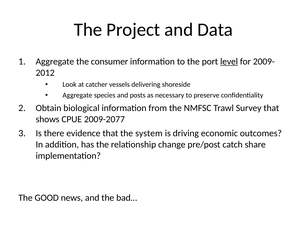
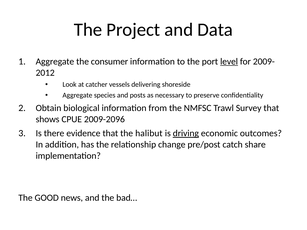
2009-2077: 2009-2077 -> 2009-2096 (104, 120)
system: system -> halibut (149, 134)
driving underline: none -> present (186, 134)
